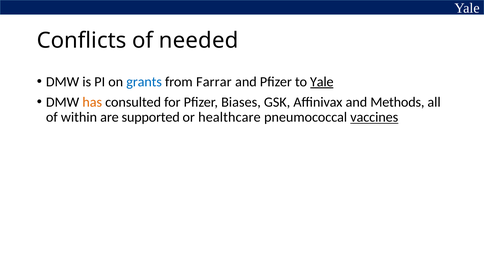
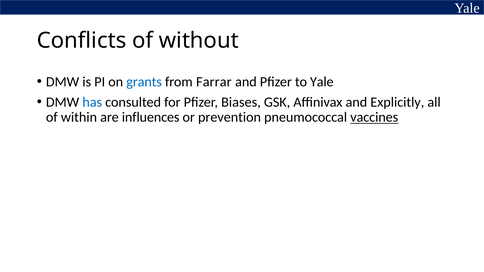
needed: needed -> without (199, 41)
Yale underline: present -> none (322, 82)
has colour: orange -> blue (92, 102)
Methods: Methods -> Explicitly (397, 102)
supported: supported -> influences (151, 117)
healthcare: healthcare -> prevention (230, 117)
